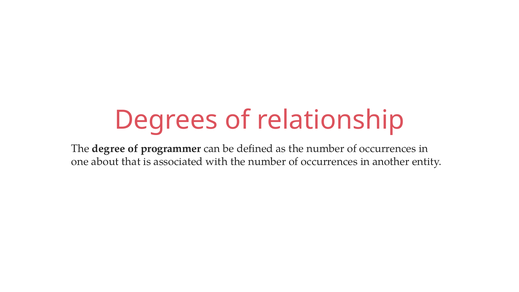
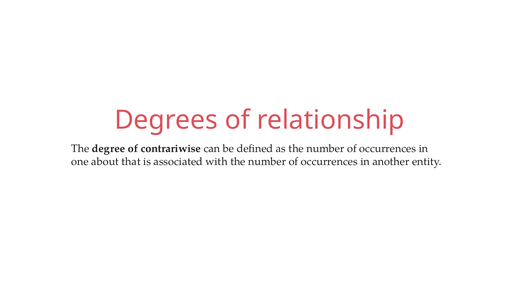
programmer: programmer -> contrariwise (171, 149)
